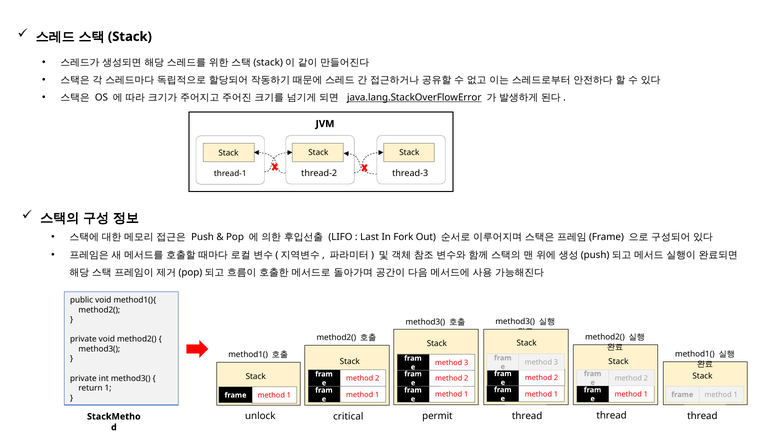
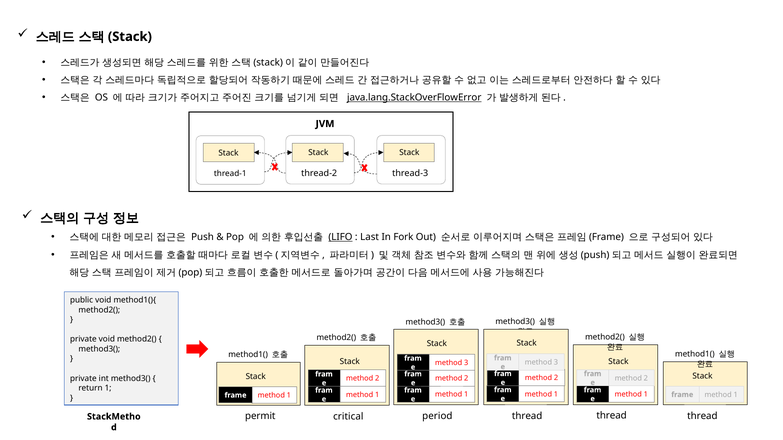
LIFO underline: none -> present (340, 237)
unlock: unlock -> permit (260, 417)
permit: permit -> period (437, 417)
